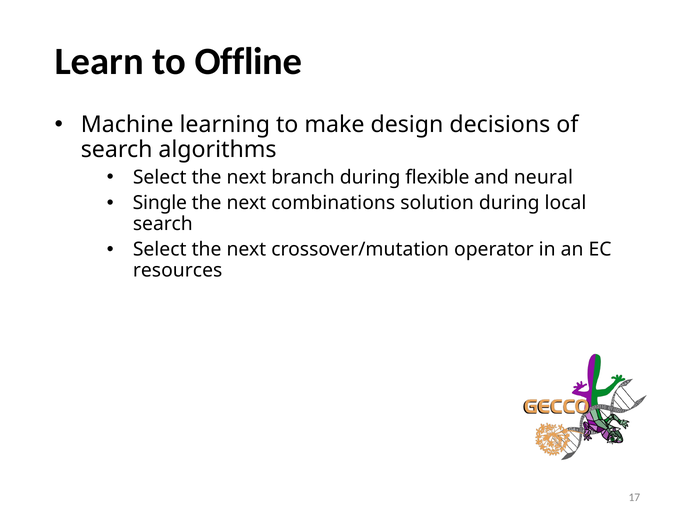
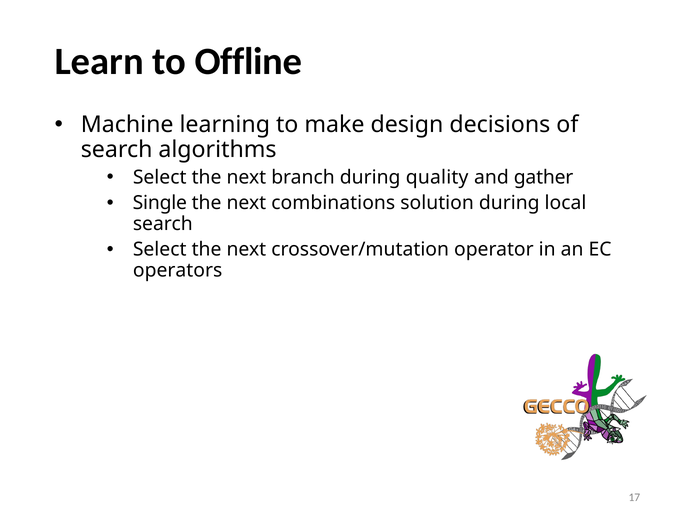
flexible: flexible -> quality (437, 177)
neural: neural -> gather (544, 177)
resources: resources -> operators (178, 270)
